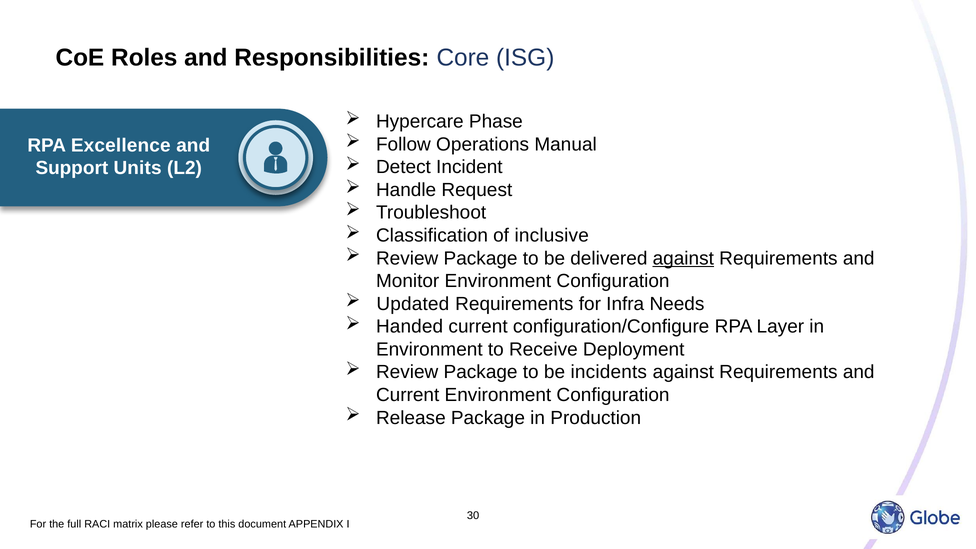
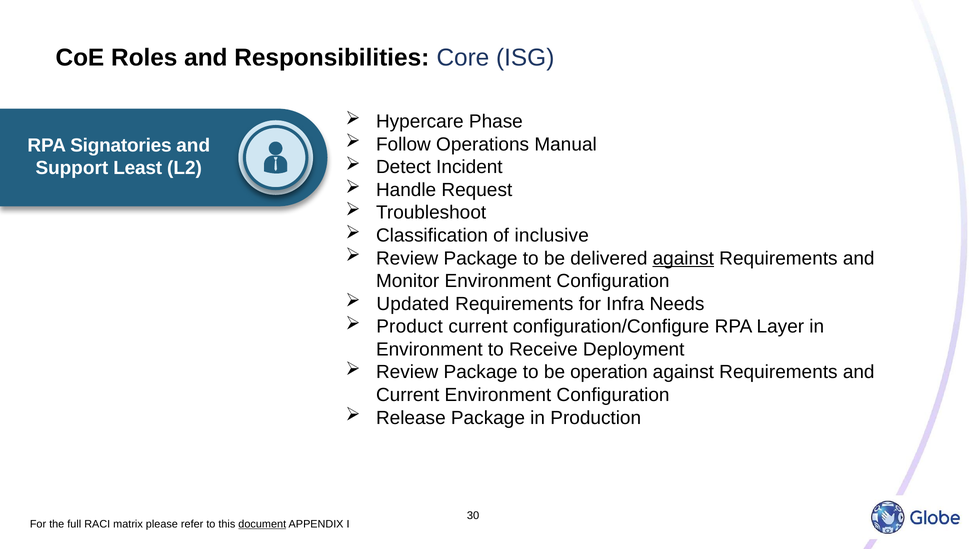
Excellence: Excellence -> Signatories (121, 145)
Units: Units -> Least (138, 168)
Handed: Handed -> Product (410, 327)
incidents: incidents -> operation (609, 372)
document underline: none -> present (262, 524)
